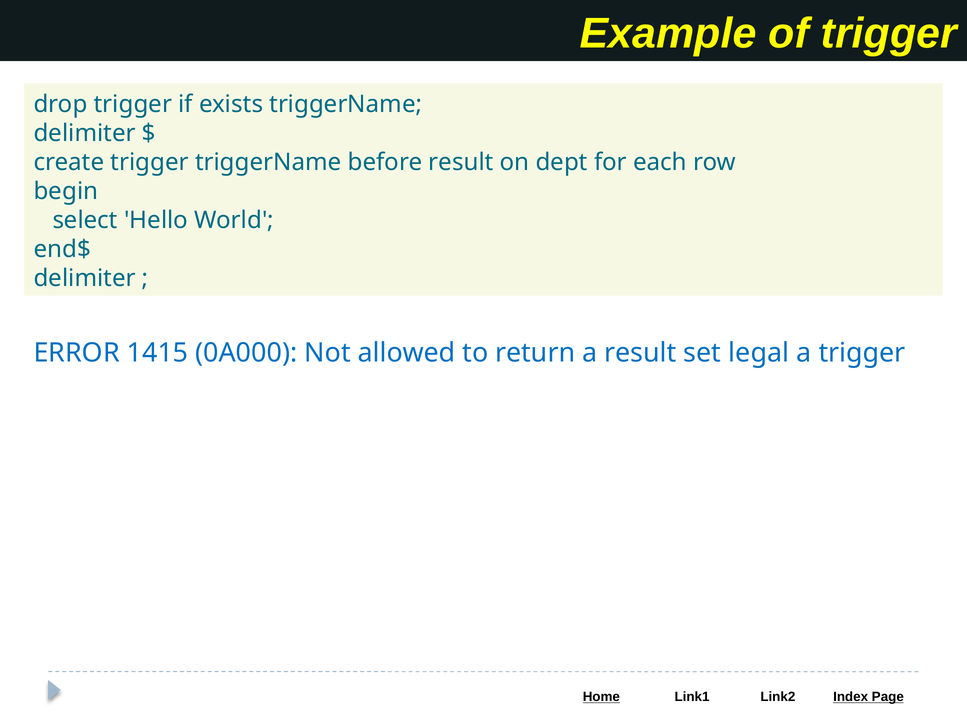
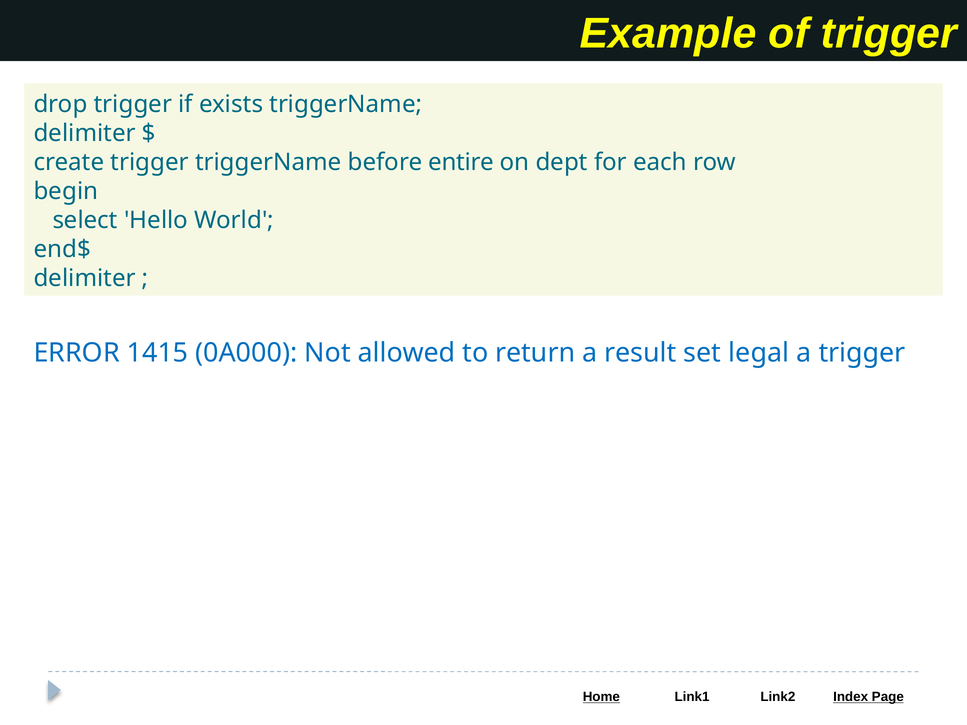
before result: result -> entire (461, 162)
